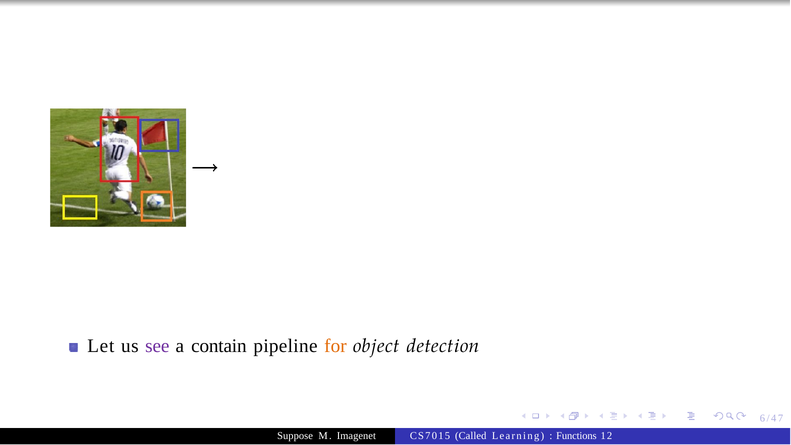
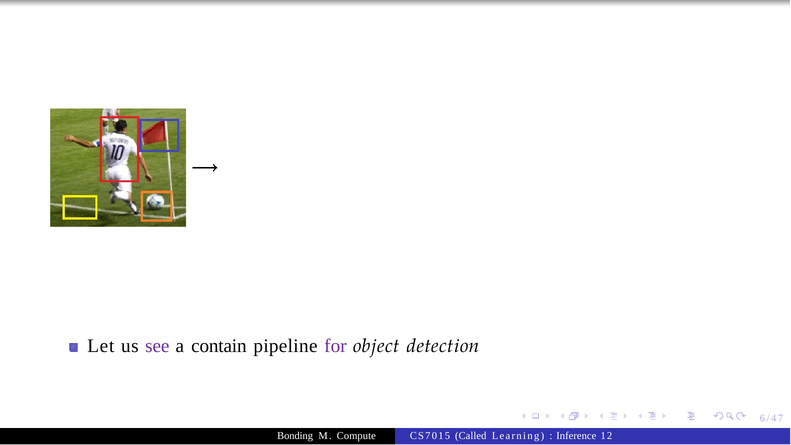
for colour: orange -> purple (335, 346)
Suppose: Suppose -> Bonding (295, 436)
Imagenet: Imagenet -> Compute (356, 436)
Functions: Functions -> Inference (576, 436)
